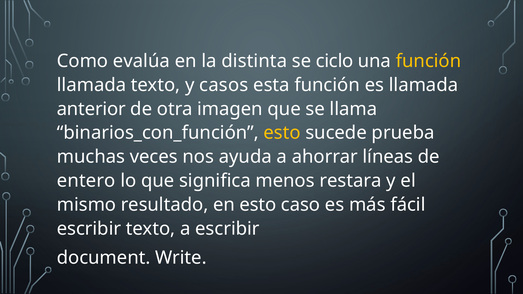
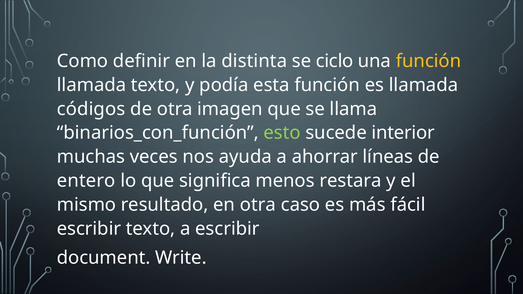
evalúa: evalúa -> definir (141, 61)
casos: casos -> podía (224, 85)
anterior: anterior -> códigos (91, 109)
esto colour: yellow -> light green (282, 133)
prueba: prueba -> interior (403, 133)
en esto: esto -> otra (258, 205)
